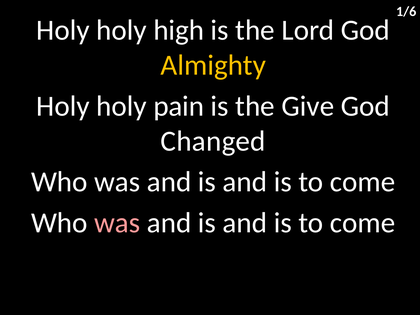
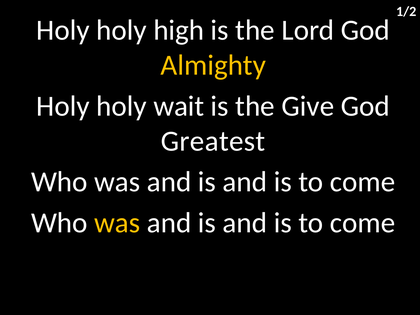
1/6: 1/6 -> 1/2 (406, 11)
pain: pain -> wait (179, 106)
Changed: Changed -> Greatest (213, 141)
was colour: pink -> yellow (117, 223)
